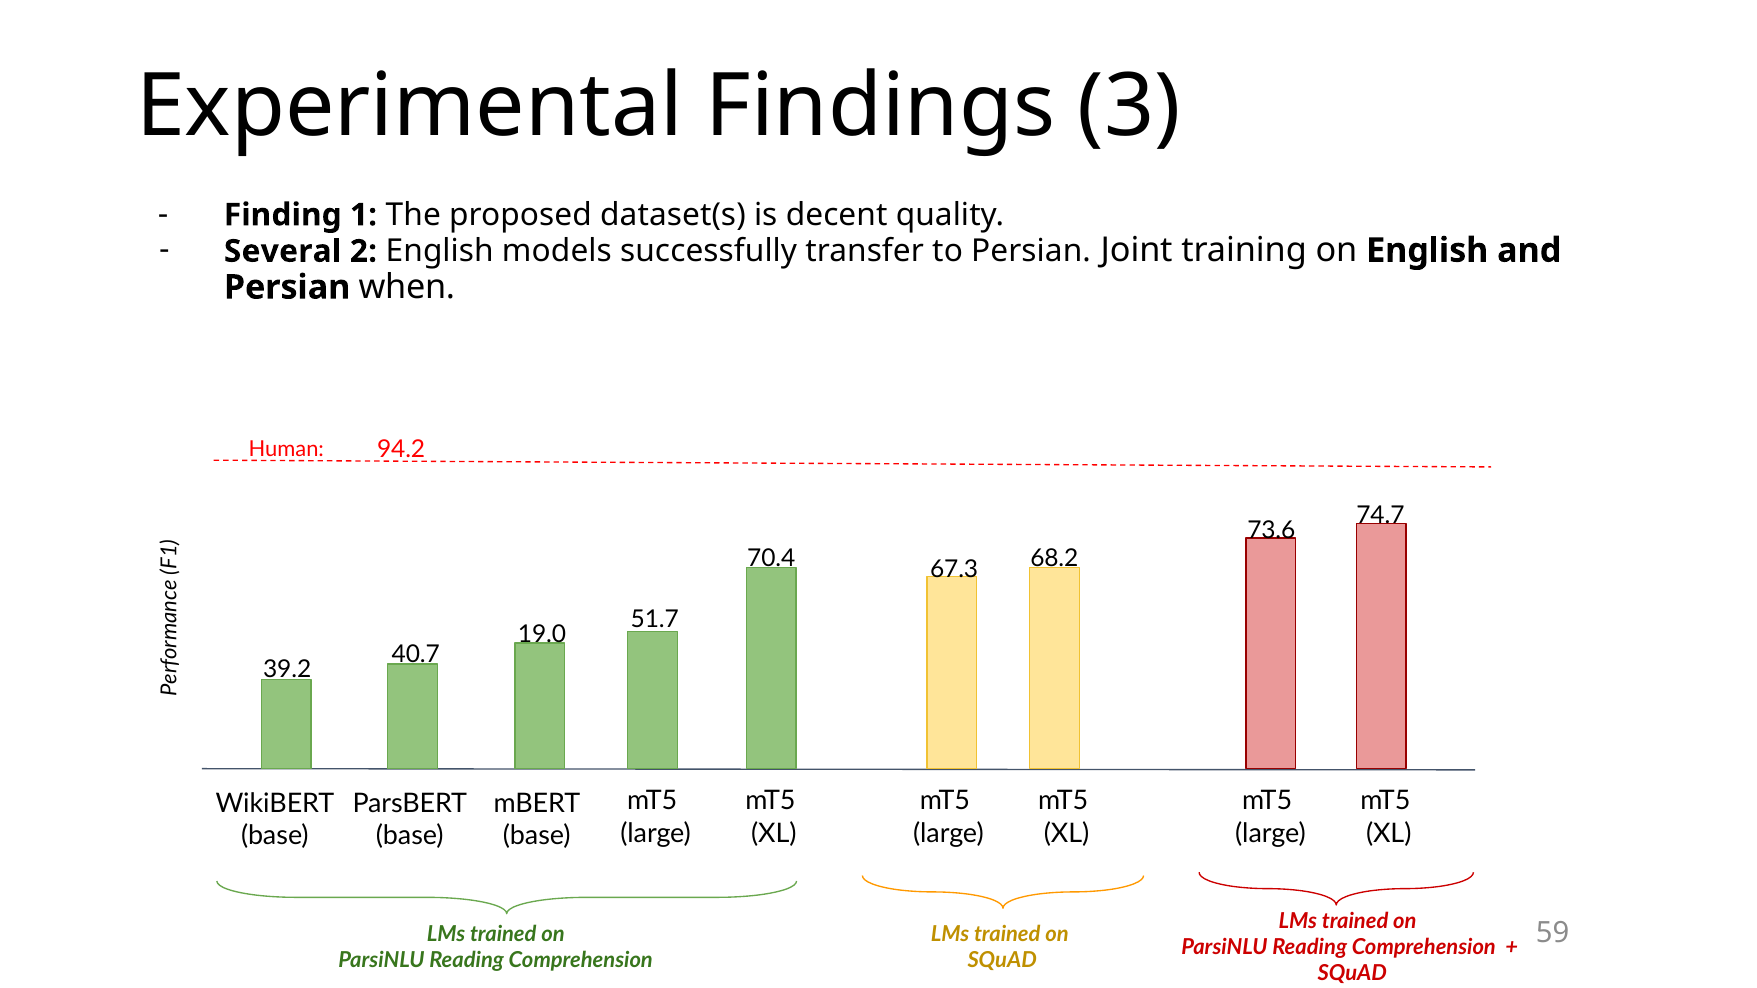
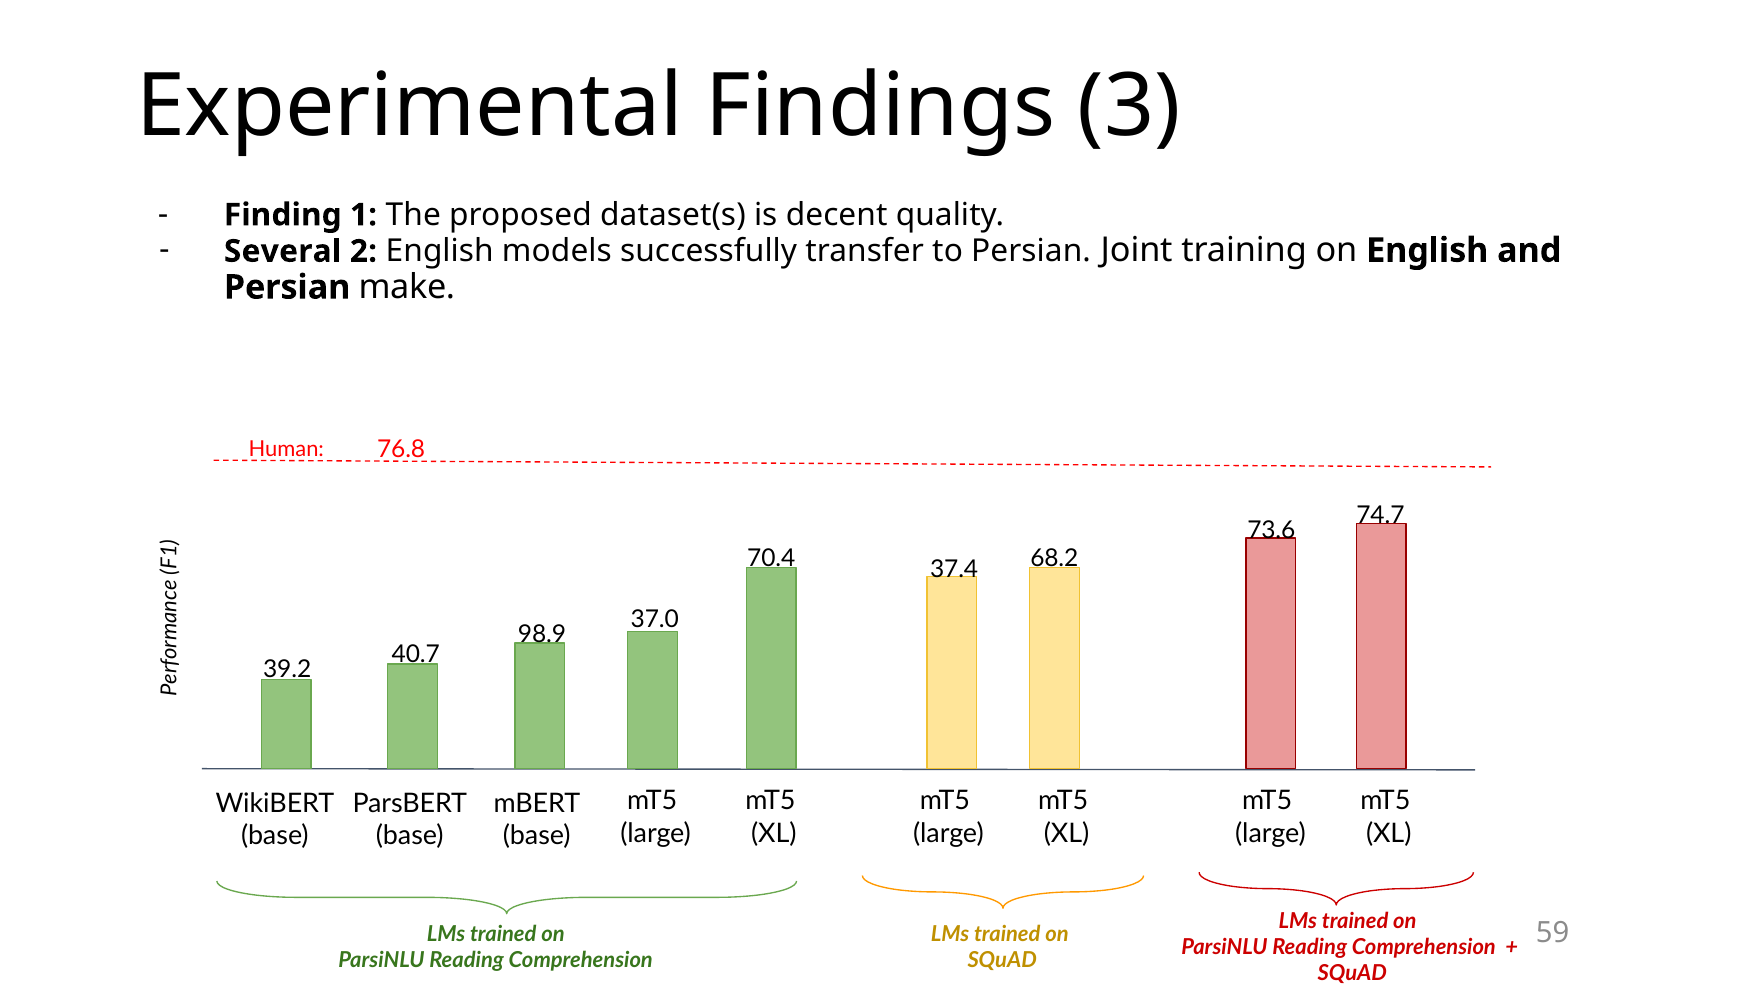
when: when -> make (407, 287)
94.2: 94.2 -> 76.8 (401, 450)
67.3: 67.3 -> 37.4 (954, 569)
51.7: 51.7 -> 37.0 (655, 620)
19.0: 19.0 -> 98.9 (542, 634)
